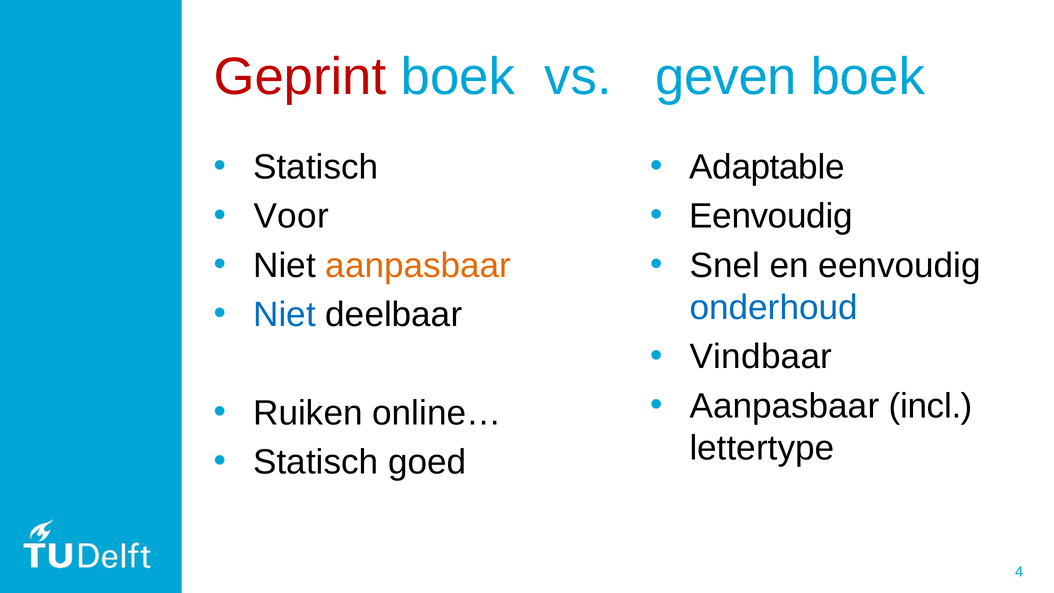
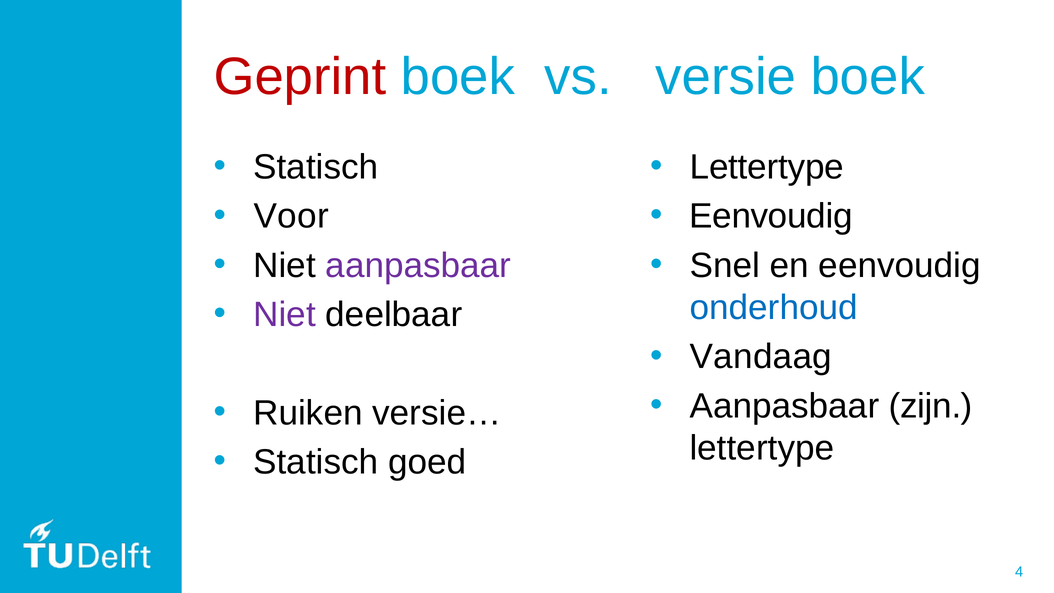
geven: geven -> versie (726, 77)
Adaptable: Adaptable -> Lettertype (767, 167)
aanpasbaar colour: orange -> purple (418, 266)
Niet colour: blue -> purple (285, 315)
Vindbaar: Vindbaar -> Vandaag (761, 357)
incl: incl -> zijn (931, 406)
online…: online… -> versie… (437, 413)
